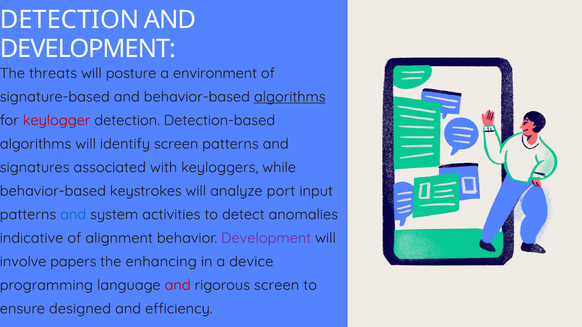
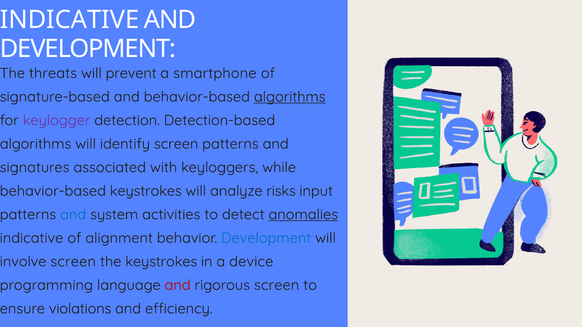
DETECTION: DETECTION -> INDICATIVE (70, 20)
posture: posture -> prevent (131, 73)
environment: environment -> smartphone (215, 73)
keylogger colour: red -> purple (57, 120)
port: port -> risks (281, 191)
anomalies underline: none -> present (303, 215)
Development colour: purple -> blue (266, 238)
involve papers: papers -> screen (73, 262)
the enhancing: enhancing -> keystrokes (161, 262)
designed: designed -> violations (80, 309)
